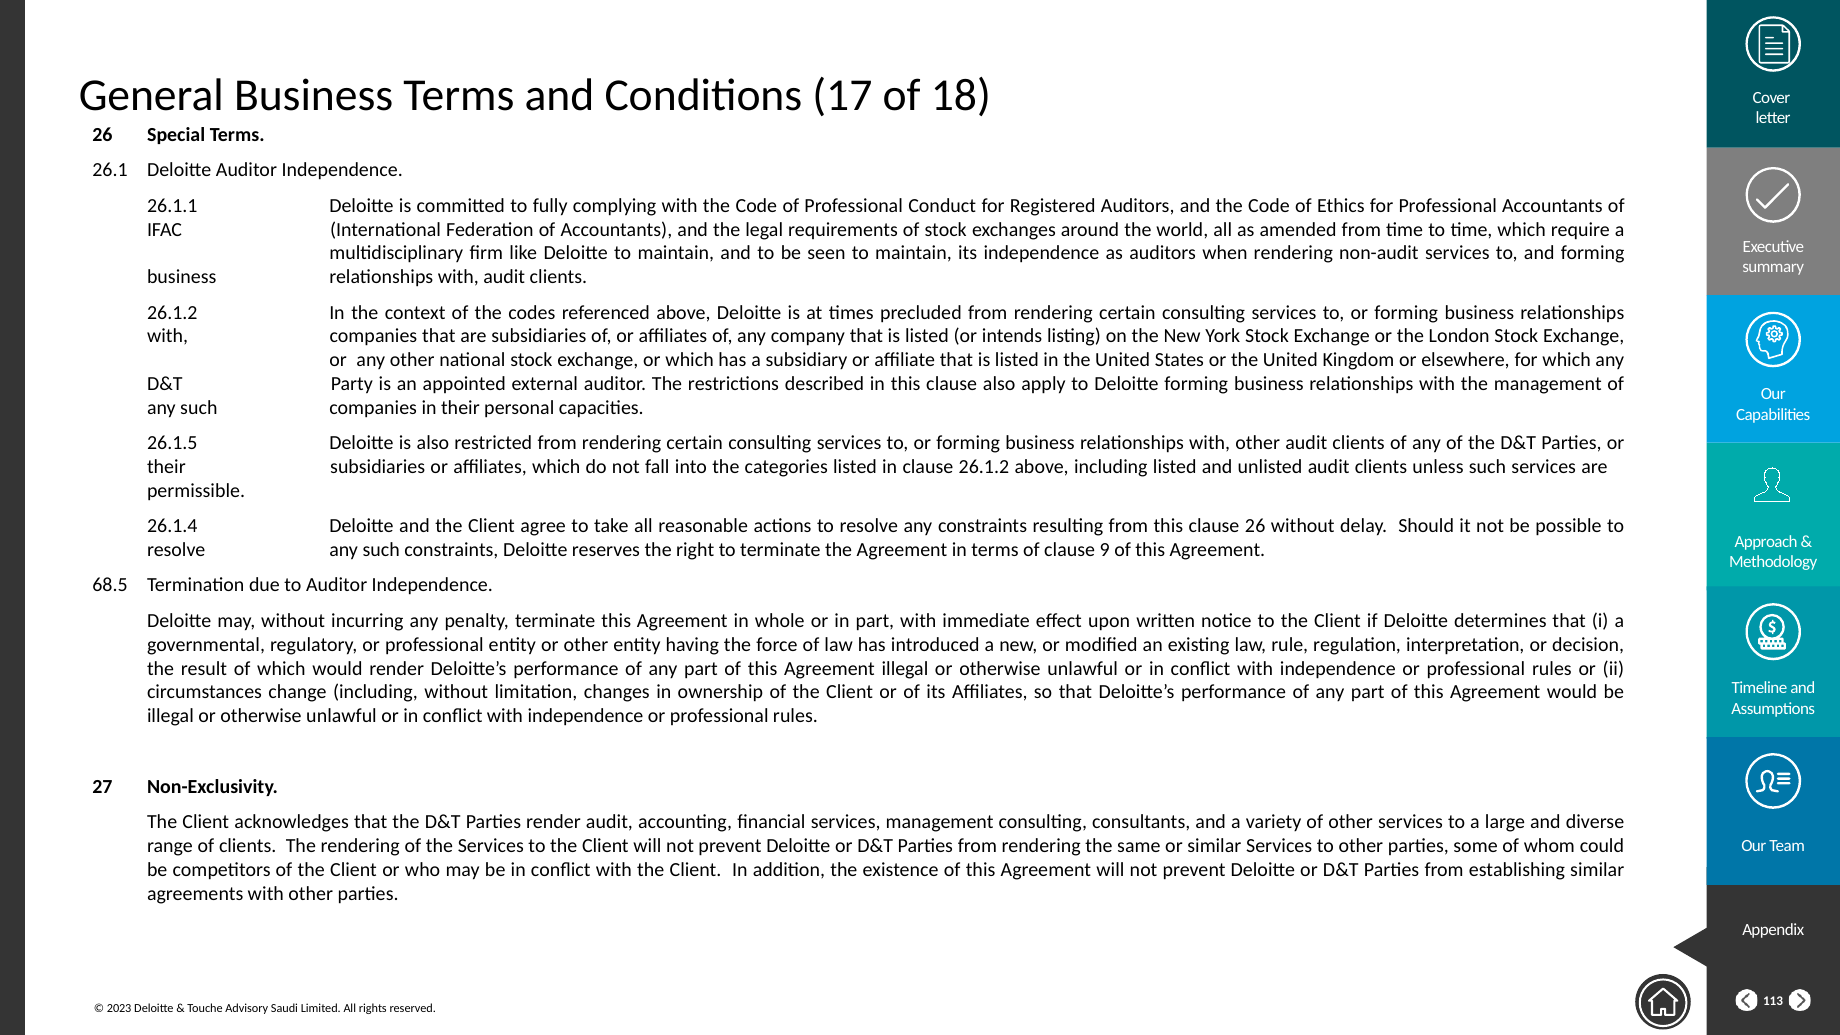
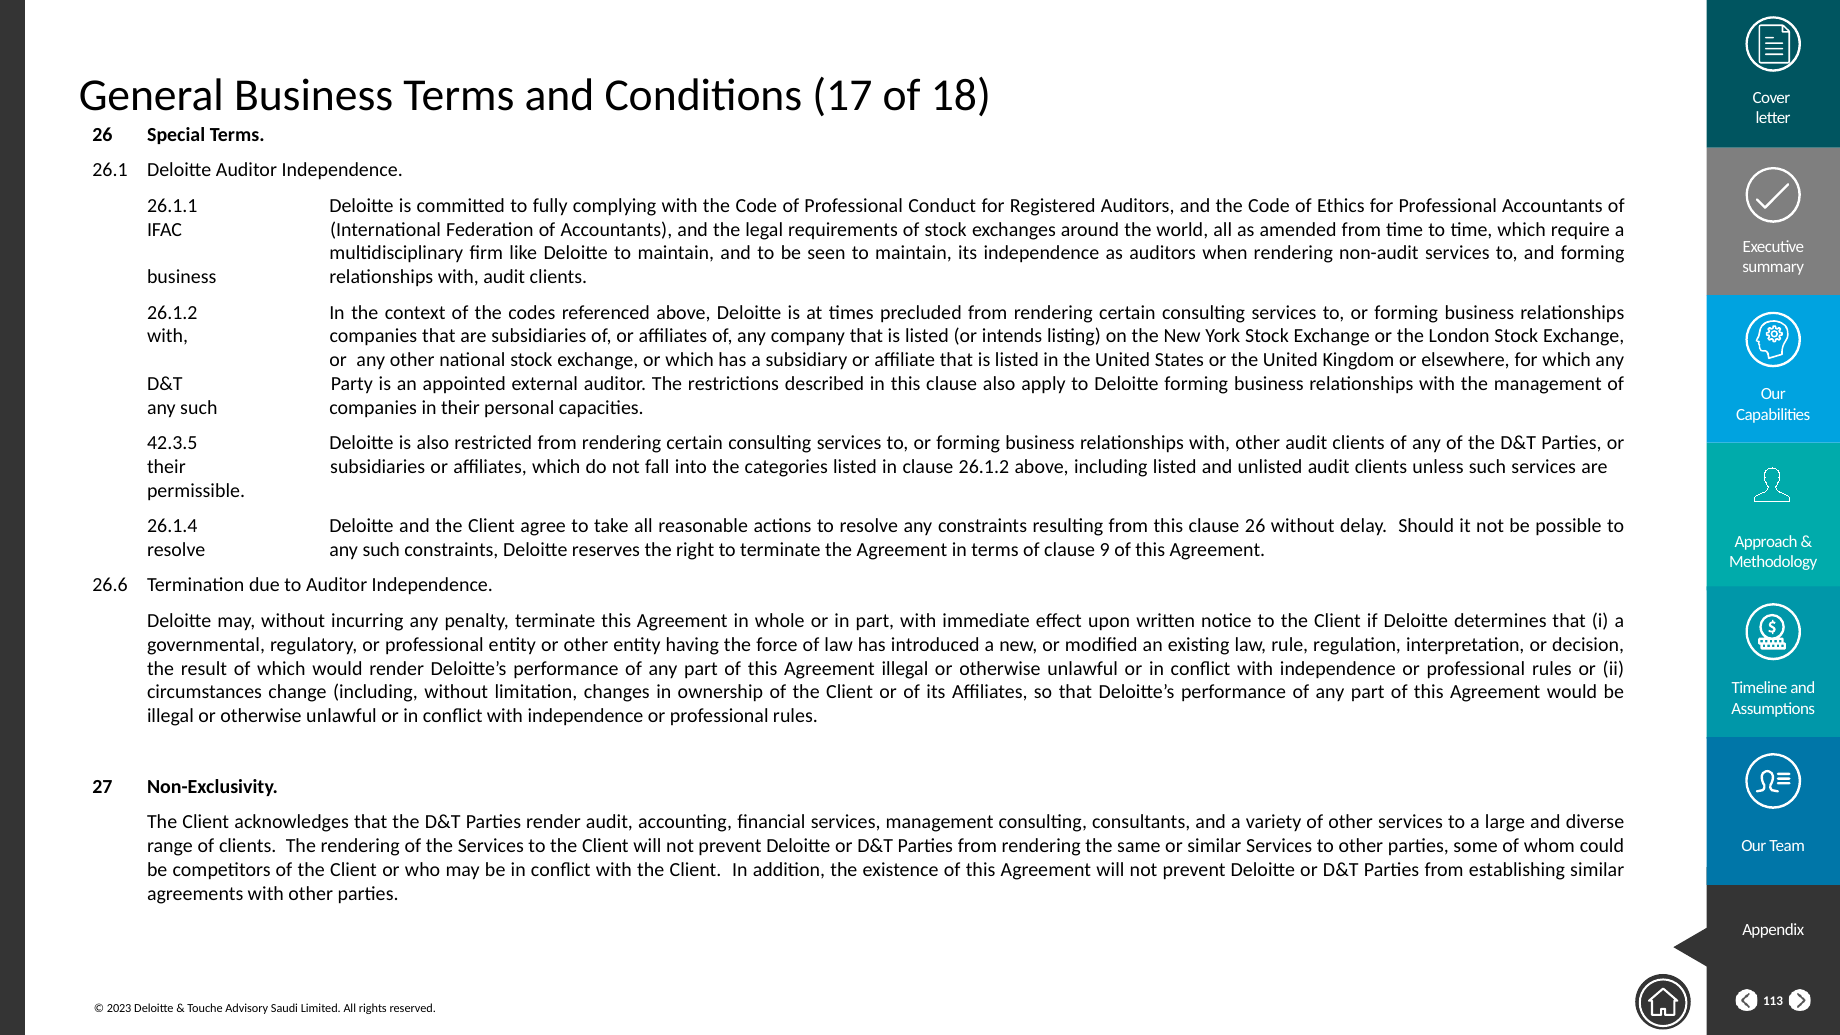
26.1.5: 26.1.5 -> 42.3.5 (172, 443)
68.5: 68.5 -> 26.6 (110, 585)
